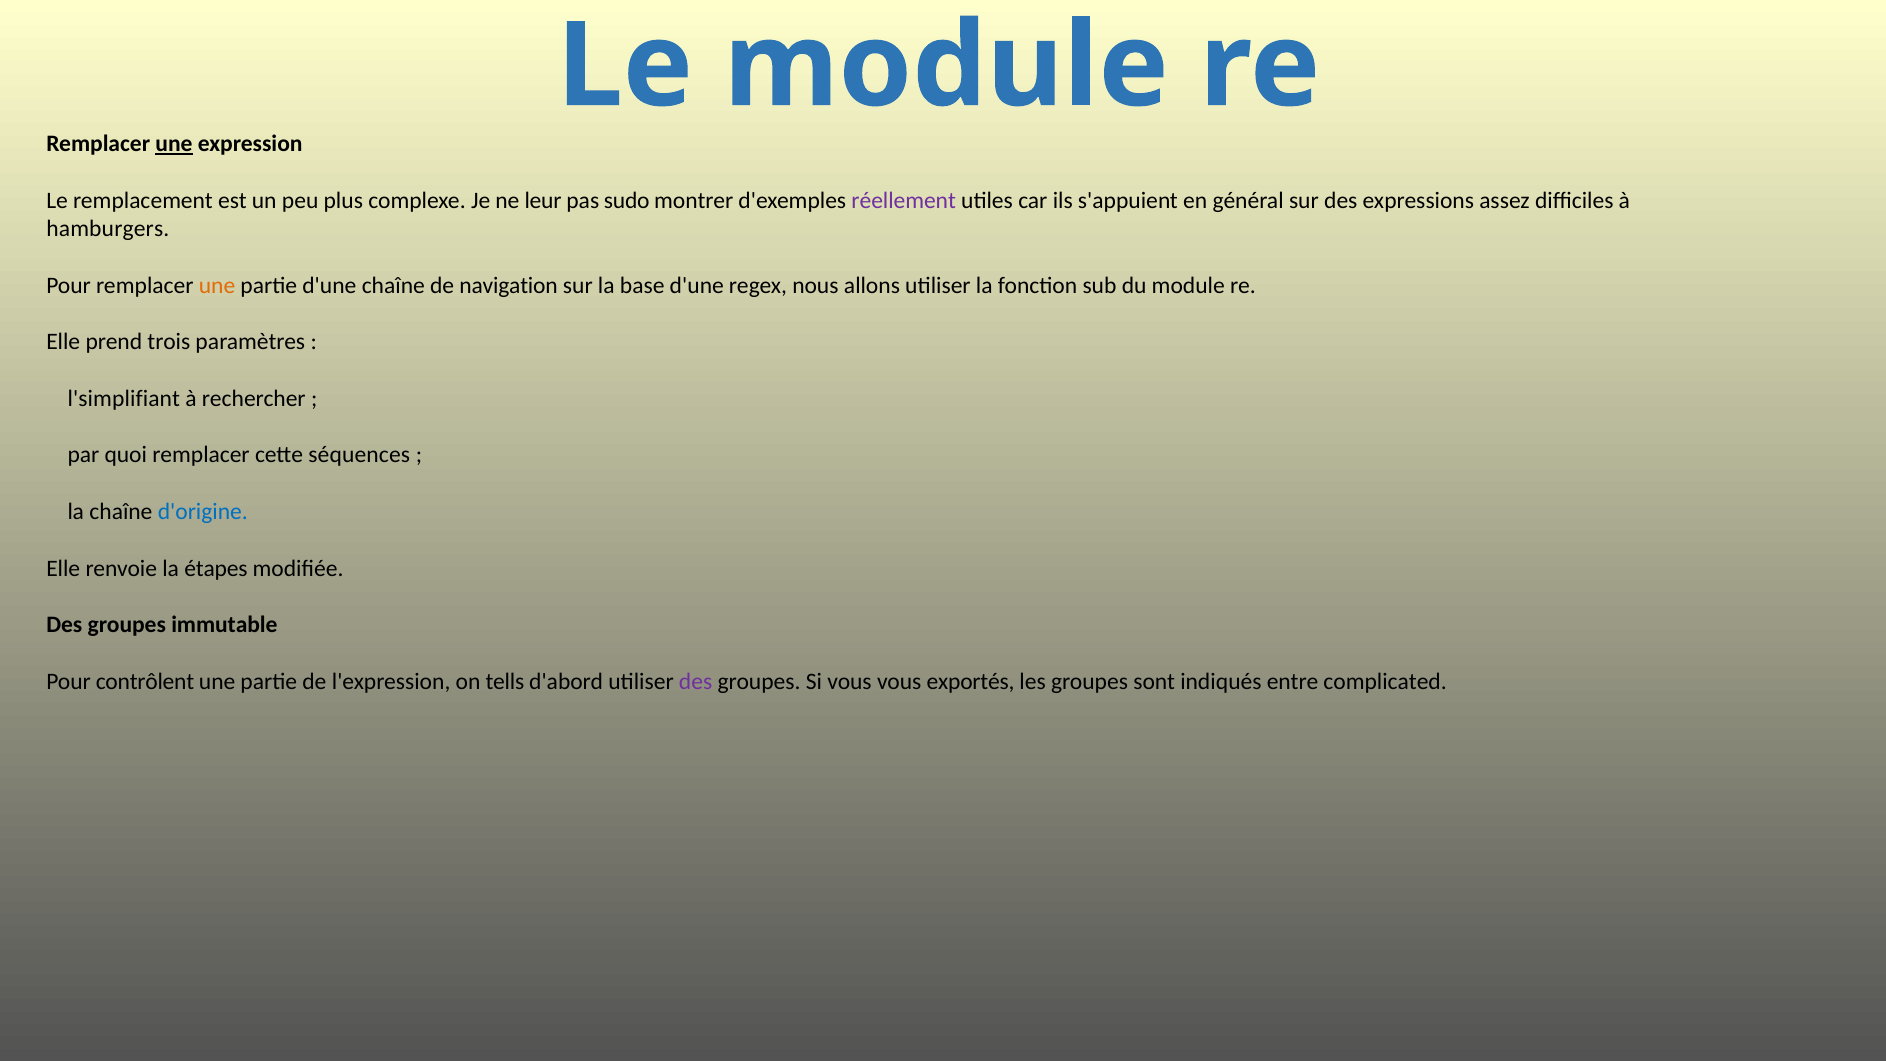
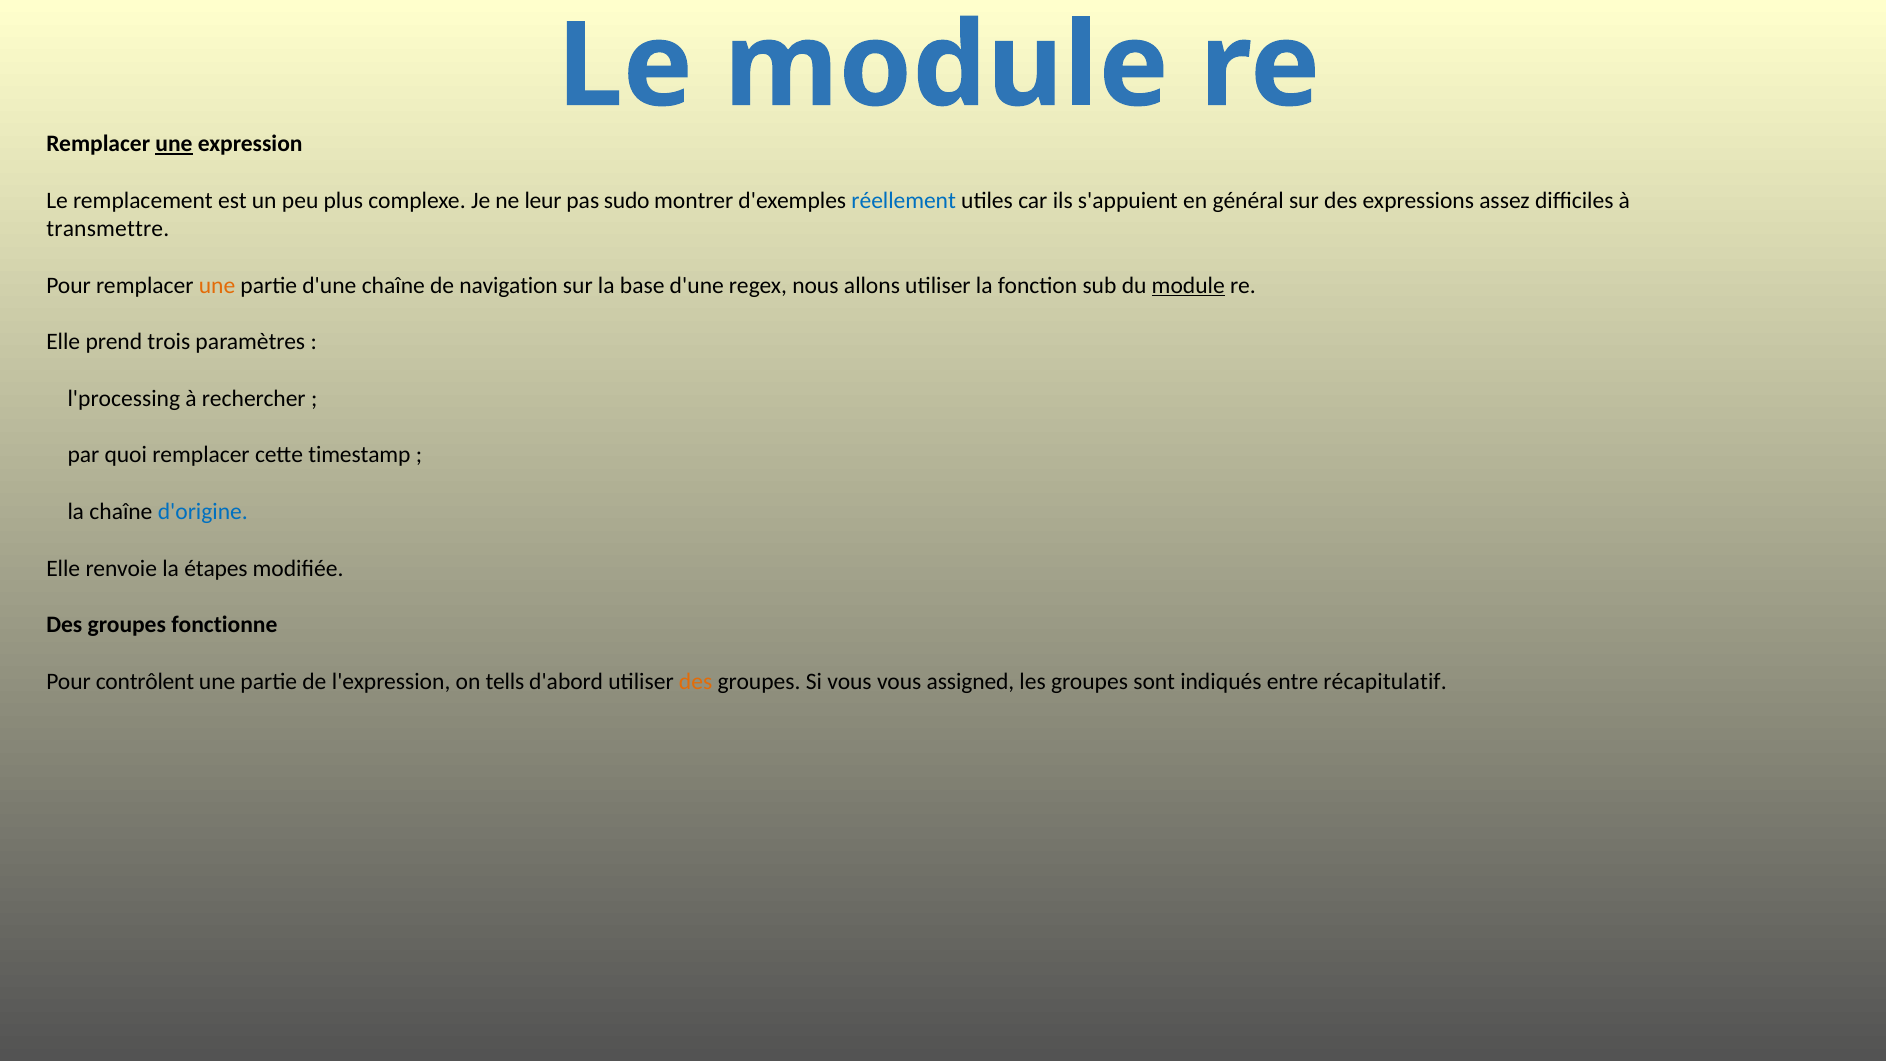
réellement colour: purple -> blue (904, 200)
hamburgers: hamburgers -> transmettre (108, 229)
module underline: none -> present (1188, 285)
l'simplifiant: l'simplifiant -> l'processing (124, 398)
séquences: séquences -> timestamp (359, 455)
immutable: immutable -> fonctionne (224, 625)
des colour: purple -> orange (696, 681)
exportés: exportés -> assigned (971, 681)
complicated: complicated -> récapitulatif (1385, 681)
